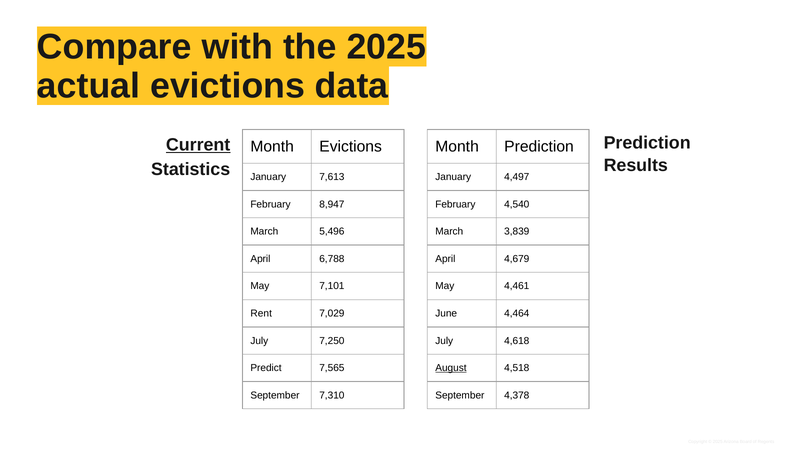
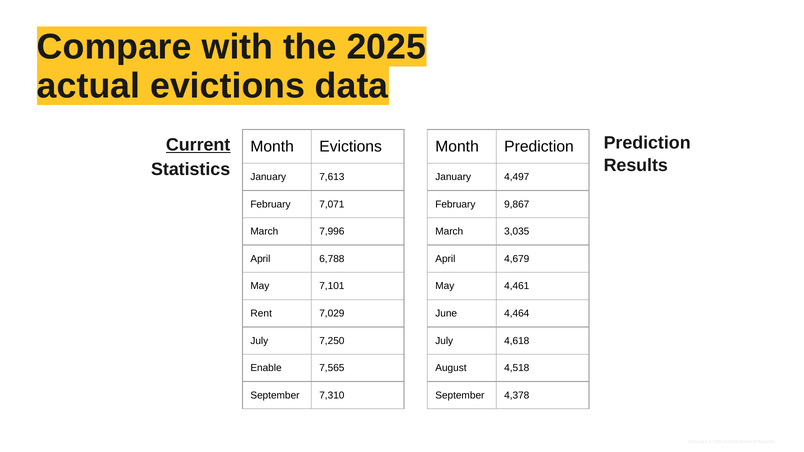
8,947: 8,947 -> 7,071 (332, 204)
4,540: 4,540 -> 9,867 (517, 204)
5,496: 5,496 -> 7,996 (332, 232)
3,839: 3,839 -> 3,035 (517, 232)
Predict: Predict -> Enable (266, 368)
August underline: present -> none (451, 368)
